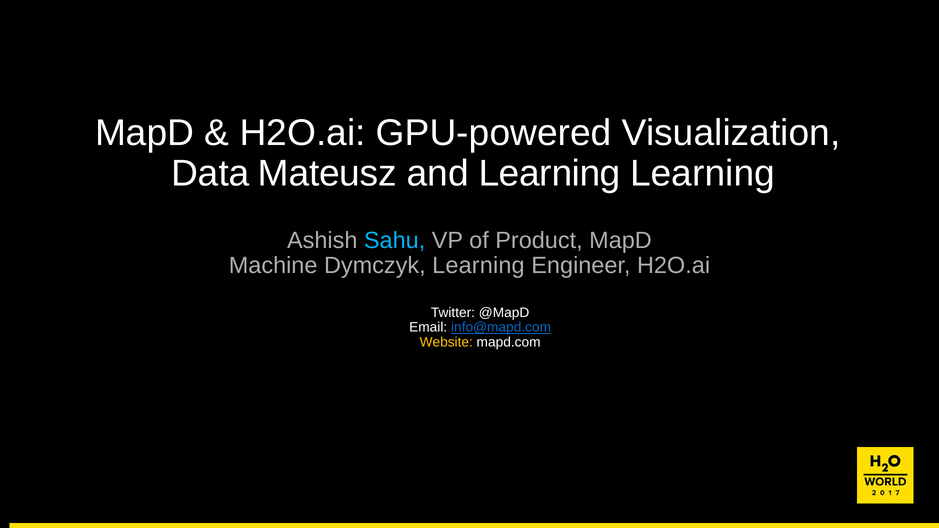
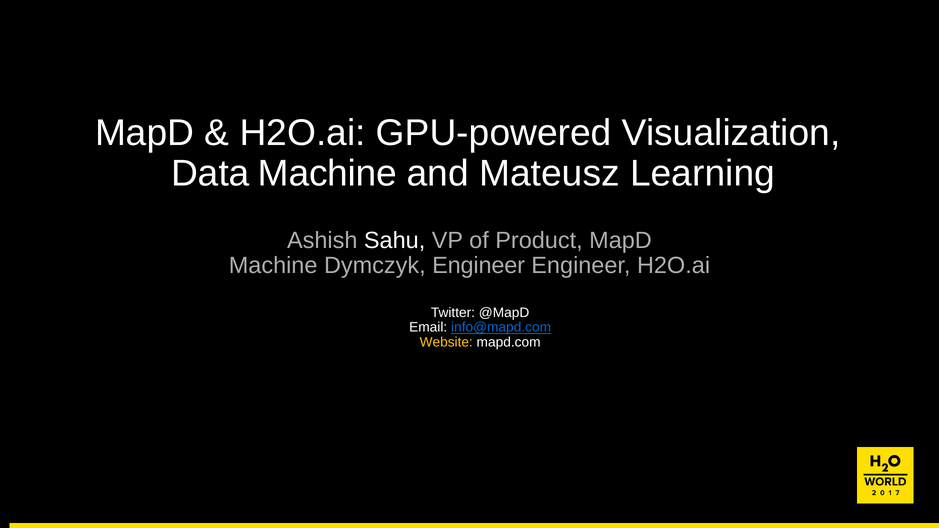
Data Mateusz: Mateusz -> Machine (327, 173)
and Learning: Learning -> Mateusz (549, 173)
Sahu colour: light blue -> white (395, 240)
Dymczyk Learning: Learning -> Engineer (479, 266)
